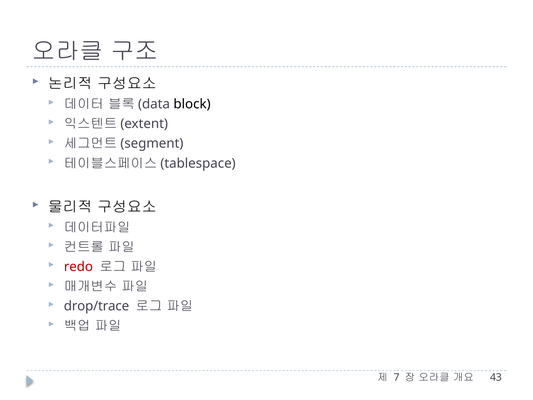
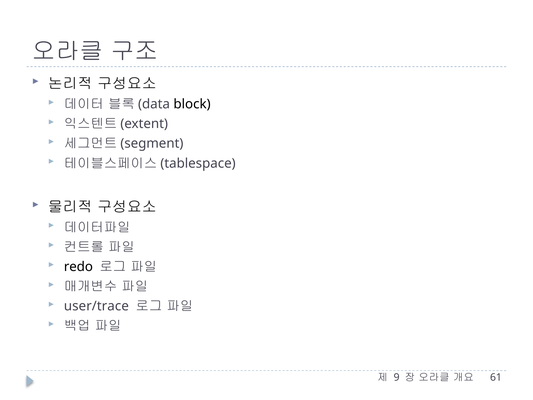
redo colour: red -> black (78, 267)
drop/trace: drop/trace -> user/trace (96, 306)
7: 7 -> 9 (397, 377)
43: 43 -> 61 (496, 377)
